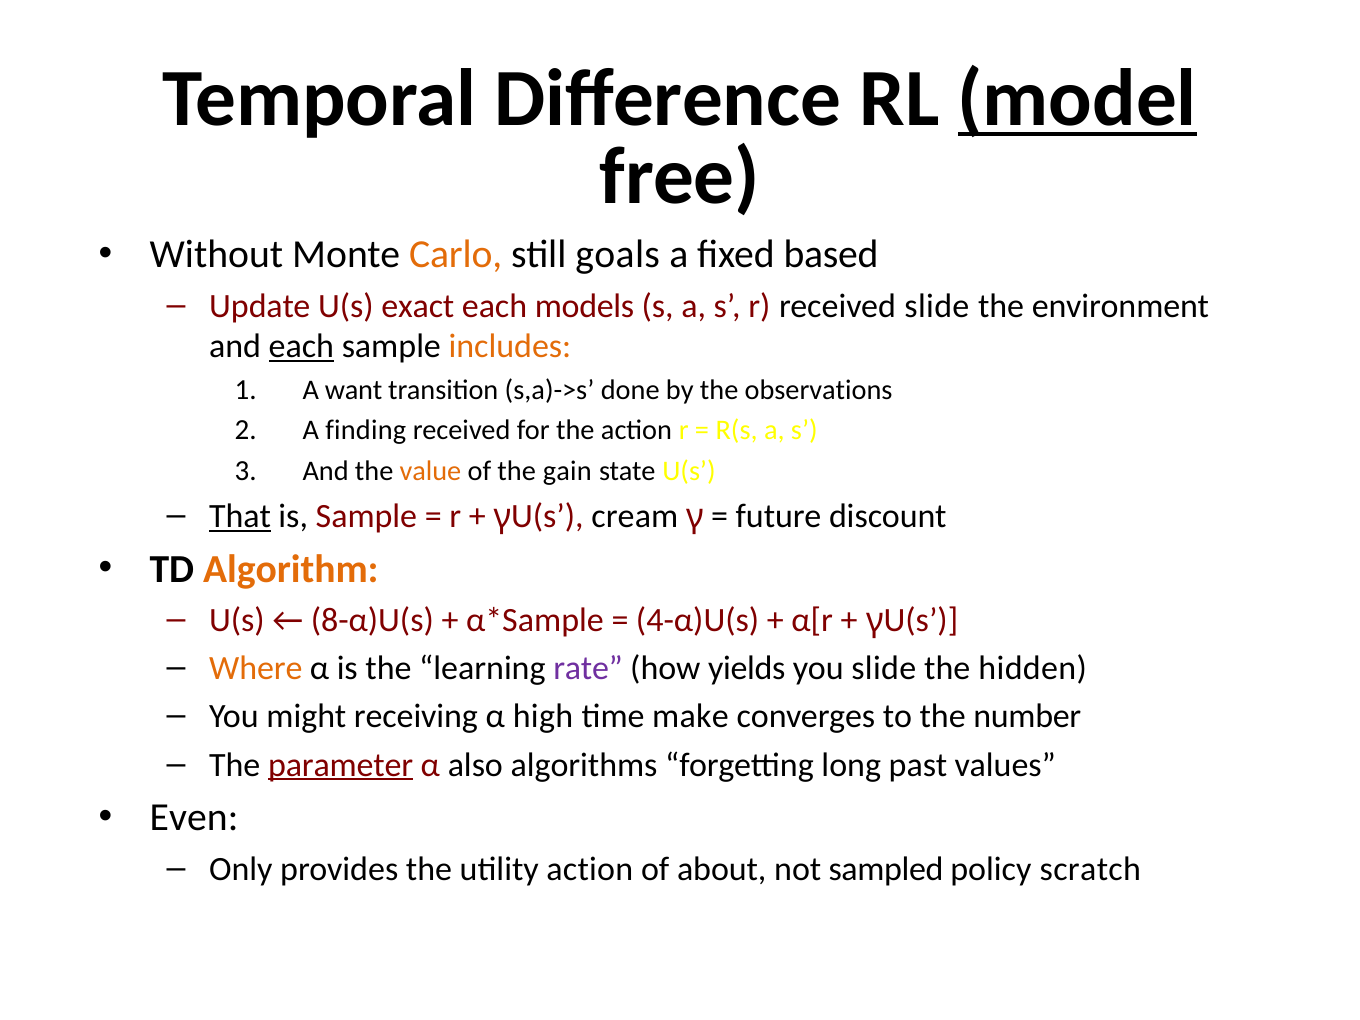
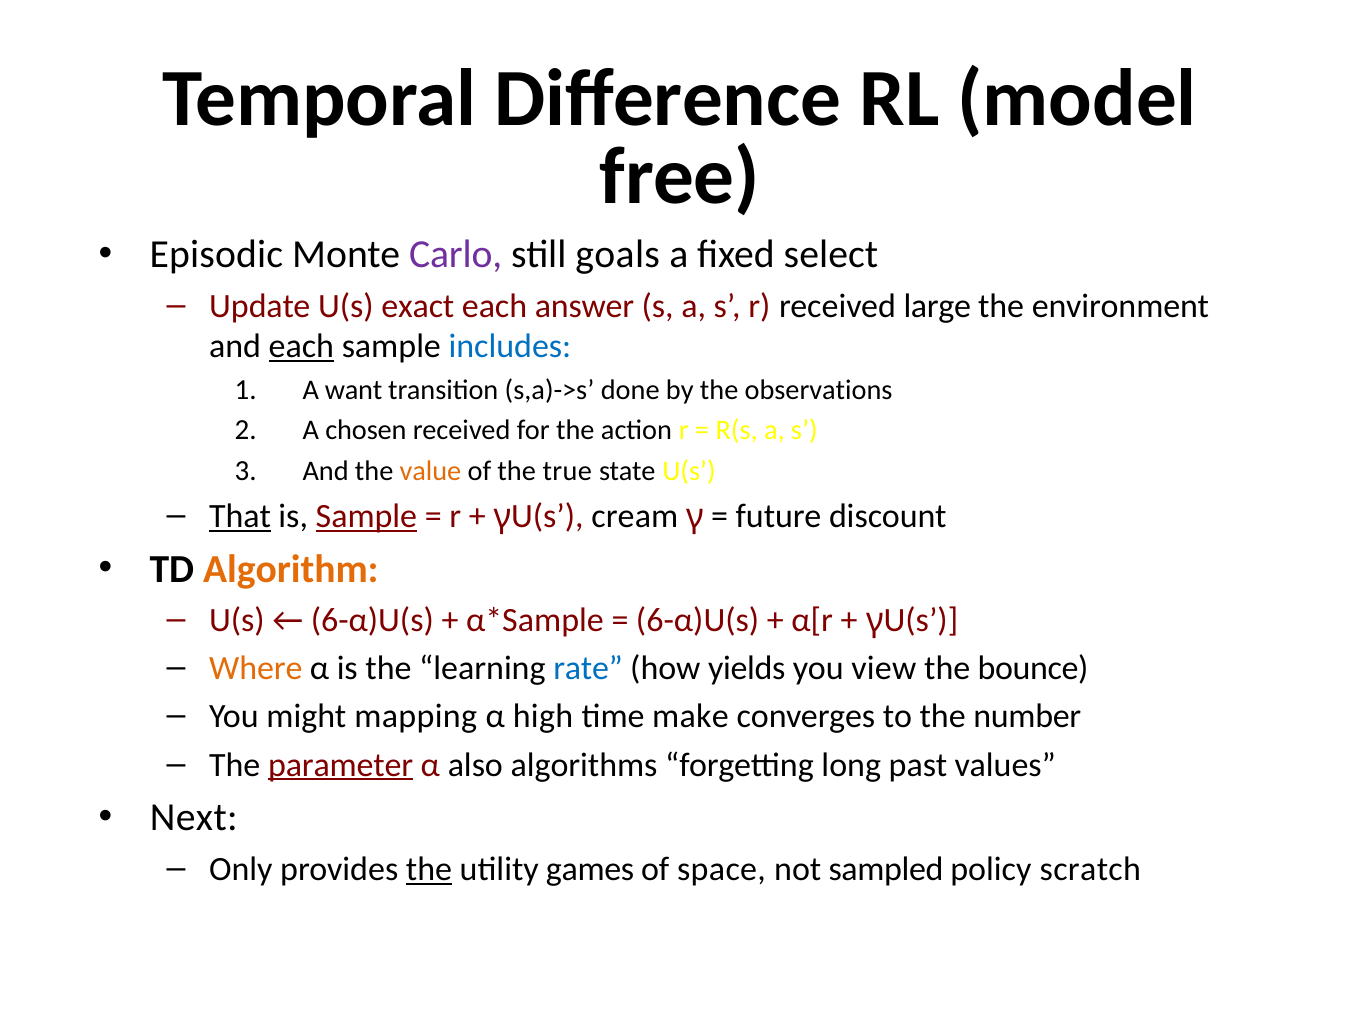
model underline: present -> none (1077, 99)
Without: Without -> Episodic (216, 255)
Carlo colour: orange -> purple (456, 255)
based: based -> select (831, 255)
models: models -> answer (585, 306)
received slide: slide -> large (937, 306)
includes colour: orange -> blue (510, 347)
finding: finding -> chosen (366, 430)
gain: gain -> true (567, 471)
Sample underline: none -> present (366, 516)
8-α)U(s: 8-α)U(s -> 6-α)U(s (372, 620)
4-α)U(s: 4-α)U(s -> 6-α)U(s (698, 620)
rate colour: purple -> blue (588, 668)
you slide: slide -> view (884, 668)
hidden: hidden -> bounce (1033, 668)
receiving: receiving -> mapping (416, 717)
Even: Even -> Next (194, 818)
the underline: none -> present (429, 869)
utility action: action -> games (590, 869)
about: about -> space (722, 869)
